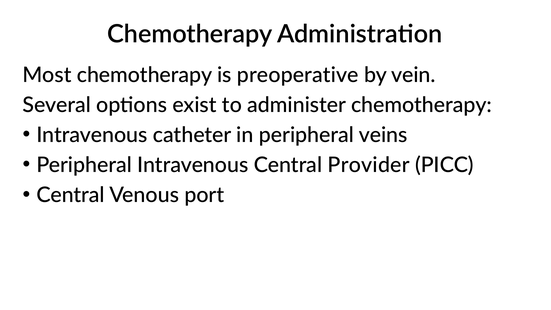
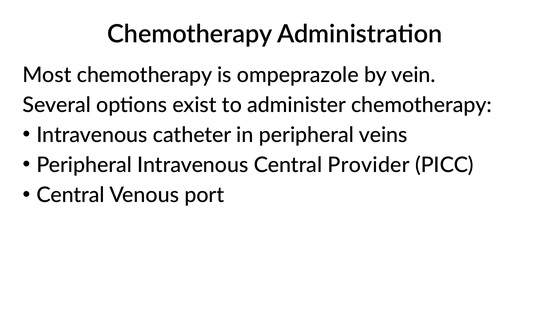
preoperative: preoperative -> ompeprazole (298, 75)
